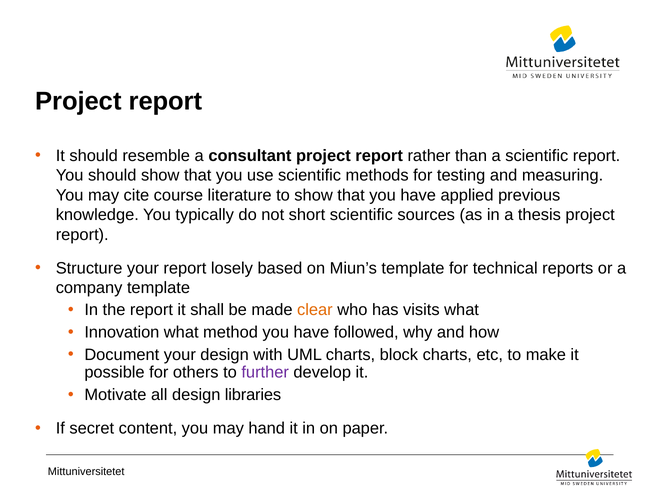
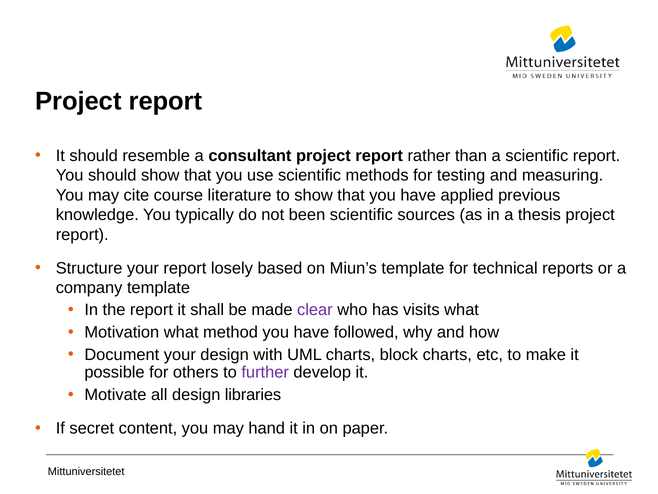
short: short -> been (307, 215)
clear colour: orange -> purple (315, 310)
Innovation: Innovation -> Motivation (122, 332)
